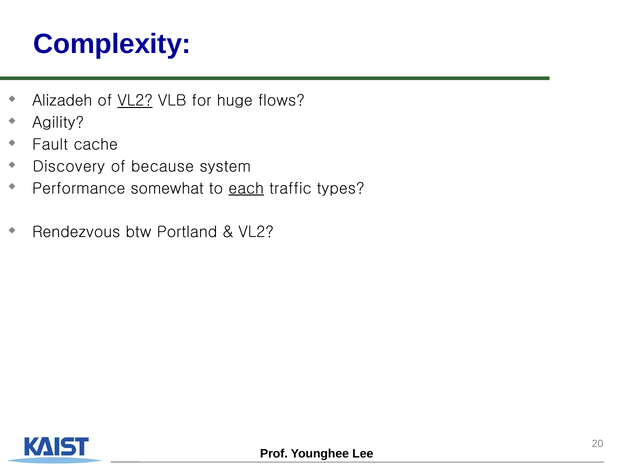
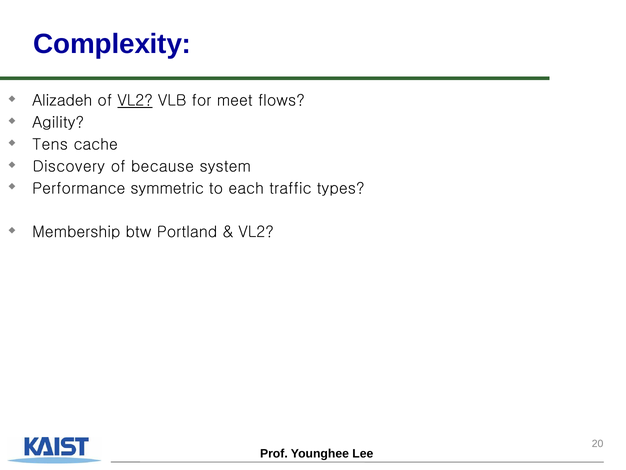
huge: huge -> meet (235, 100)
Fault: Fault -> Tens (50, 144)
somewhat: somewhat -> symmetric (167, 188)
each underline: present -> none (246, 188)
Rendezvous: Rendezvous -> Membership (76, 232)
